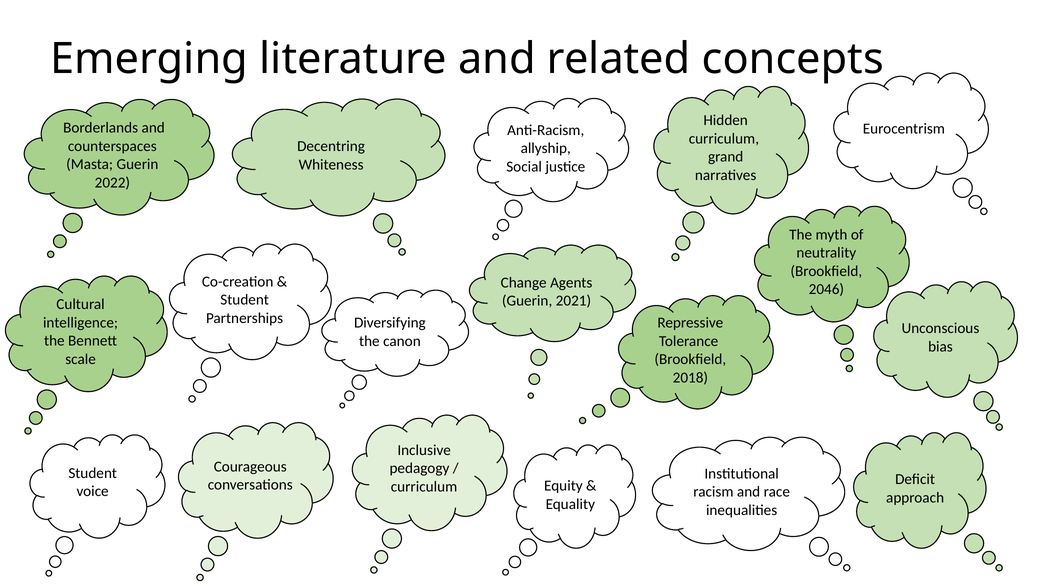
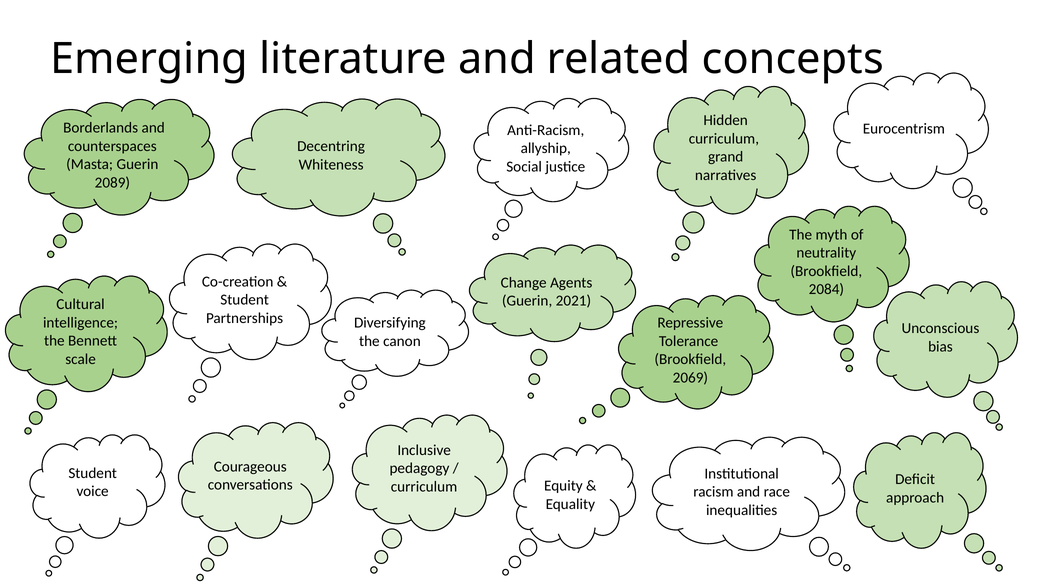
2022: 2022 -> 2089 (112, 182)
2046: 2046 -> 2084 (826, 289)
2018: 2018 -> 2069 (690, 377)
